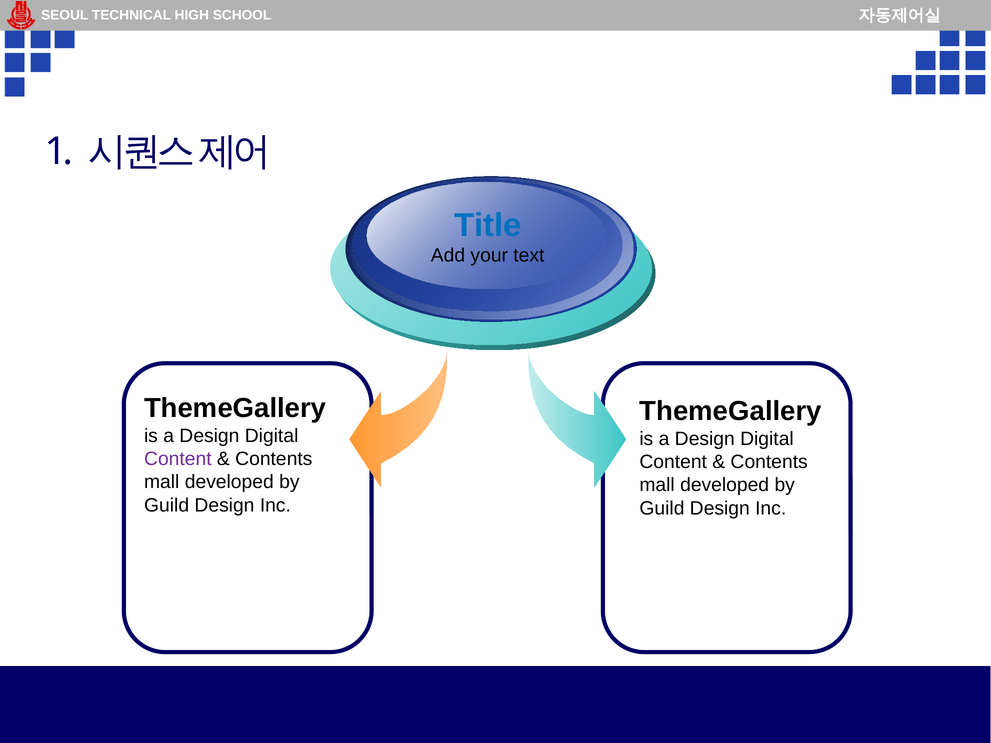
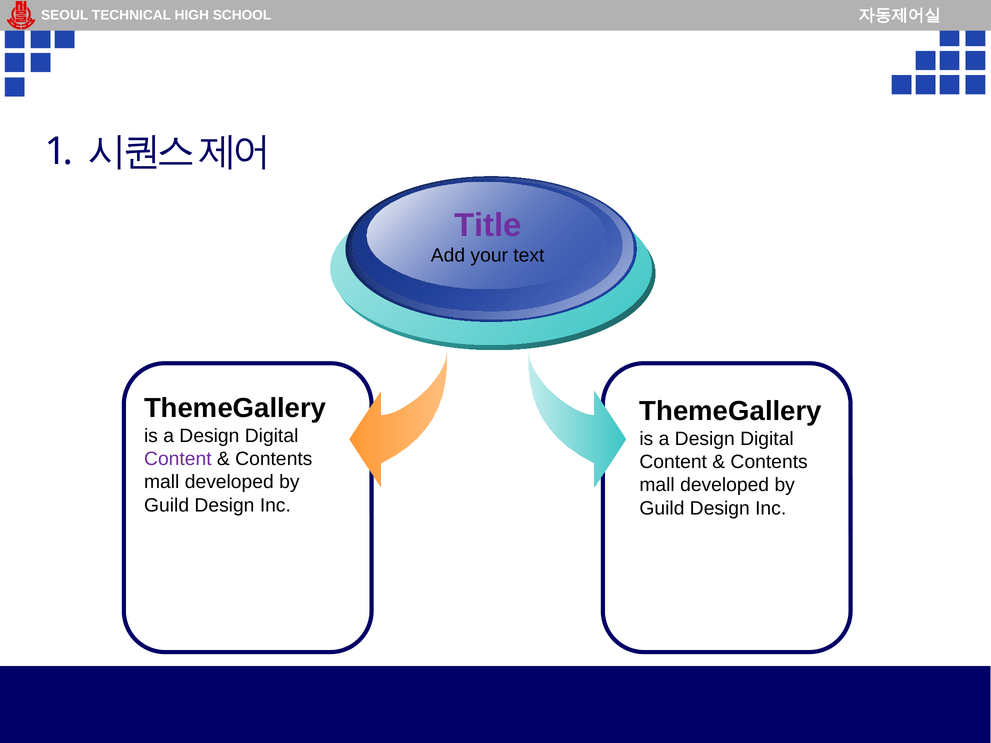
Title colour: blue -> purple (488, 225)
